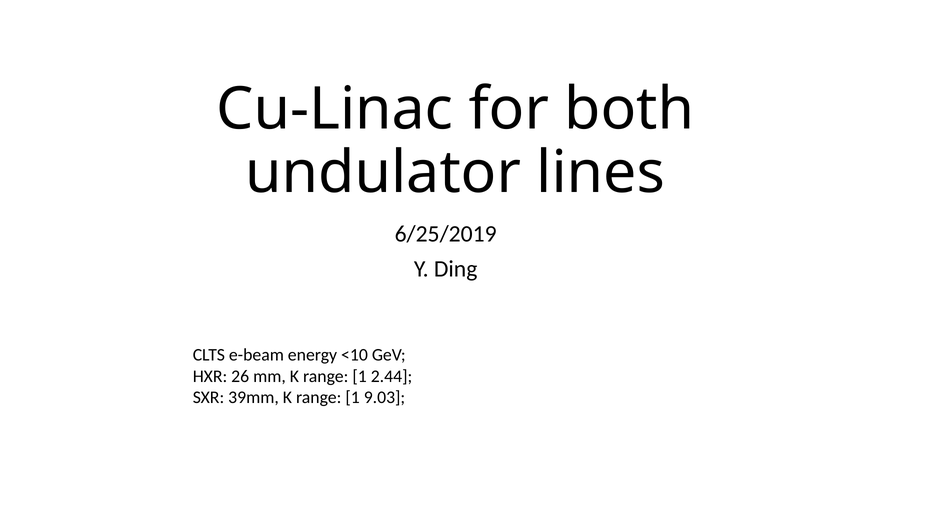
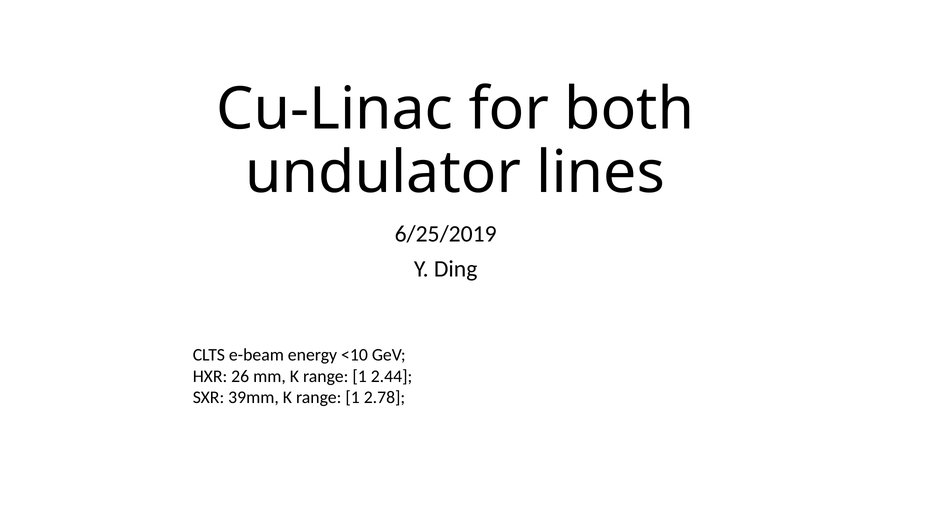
9.03: 9.03 -> 2.78 (384, 398)
